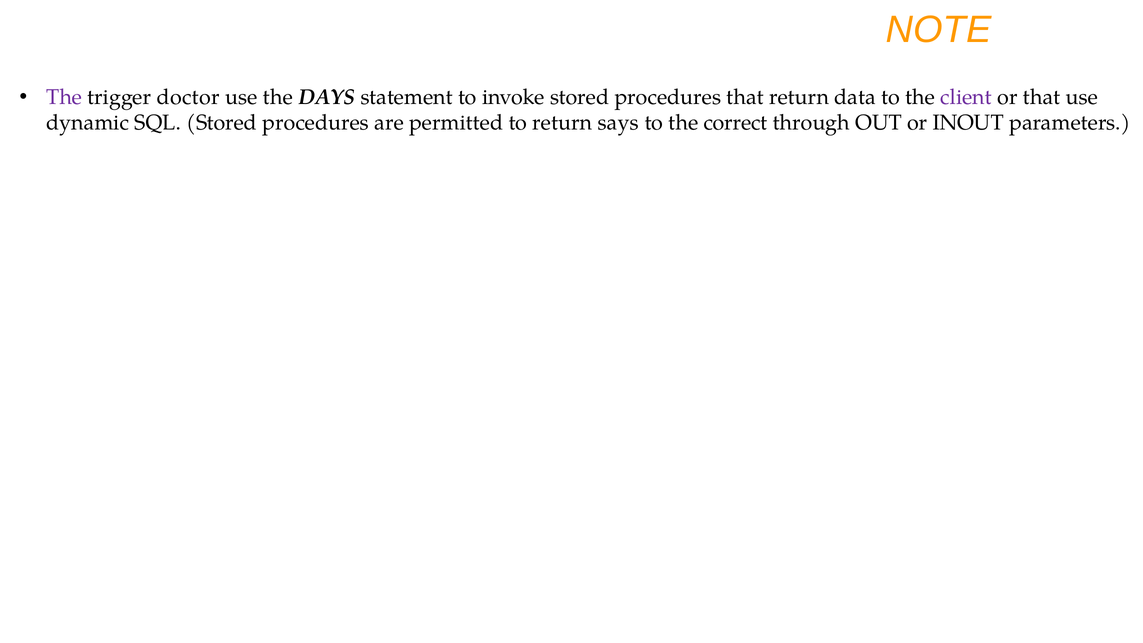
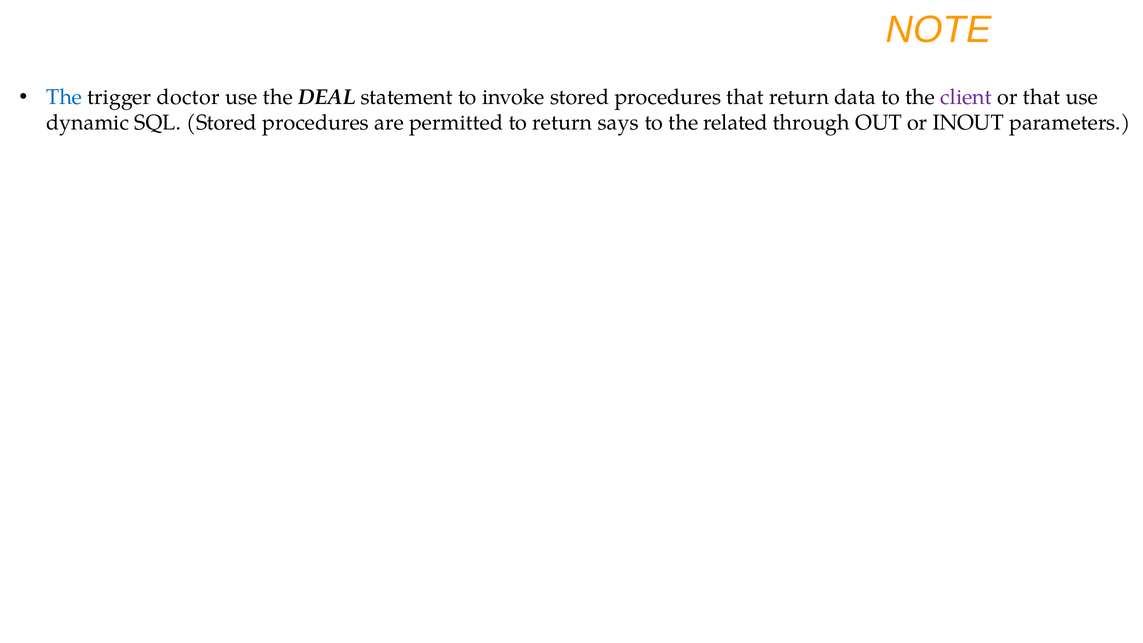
The colour: purple -> blue (64, 97)
DAYS: DAYS -> DEAL (327, 97)
correct: correct -> related (736, 123)
